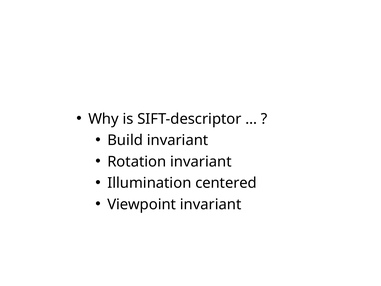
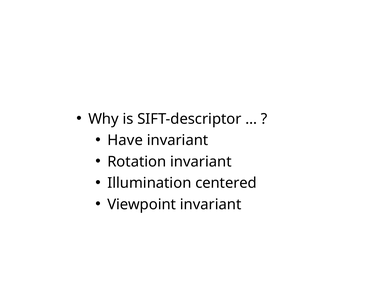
Build: Build -> Have (125, 140)
